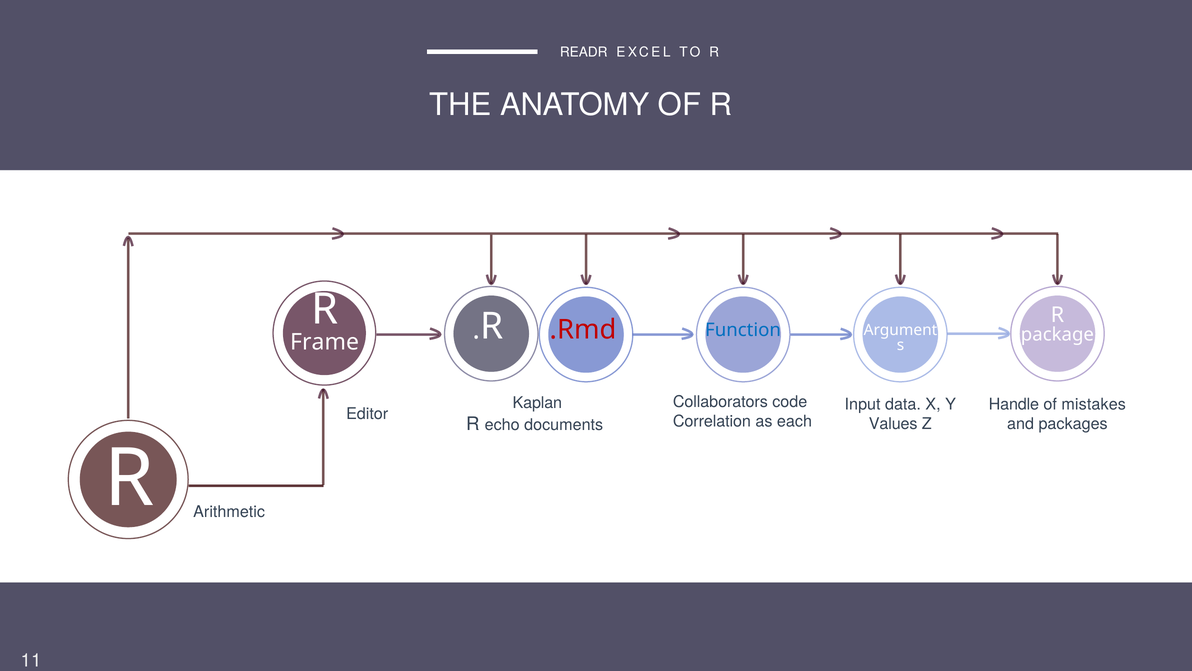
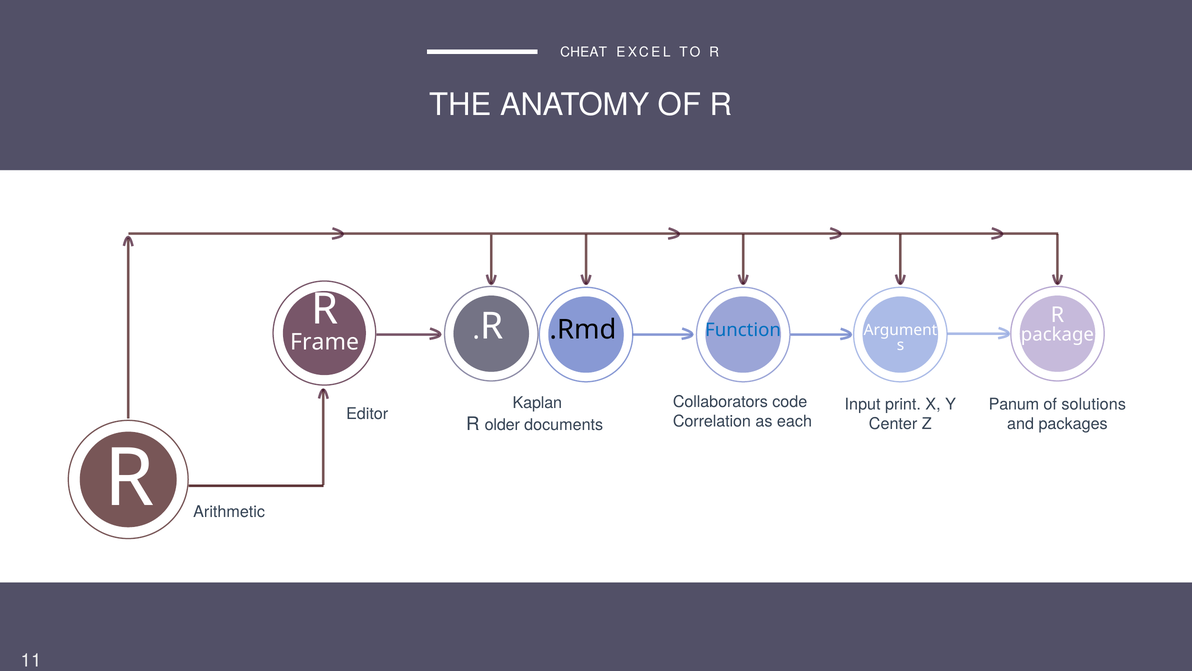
READR: READR -> CHEAT (584, 52)
.Rmd colour: red -> black (583, 330)
data: data -> print (903, 404)
Handle: Handle -> Panum (1014, 404)
mistakes: mistakes -> solutions (1094, 404)
echo: echo -> older (502, 425)
Values: Values -> Center (893, 424)
